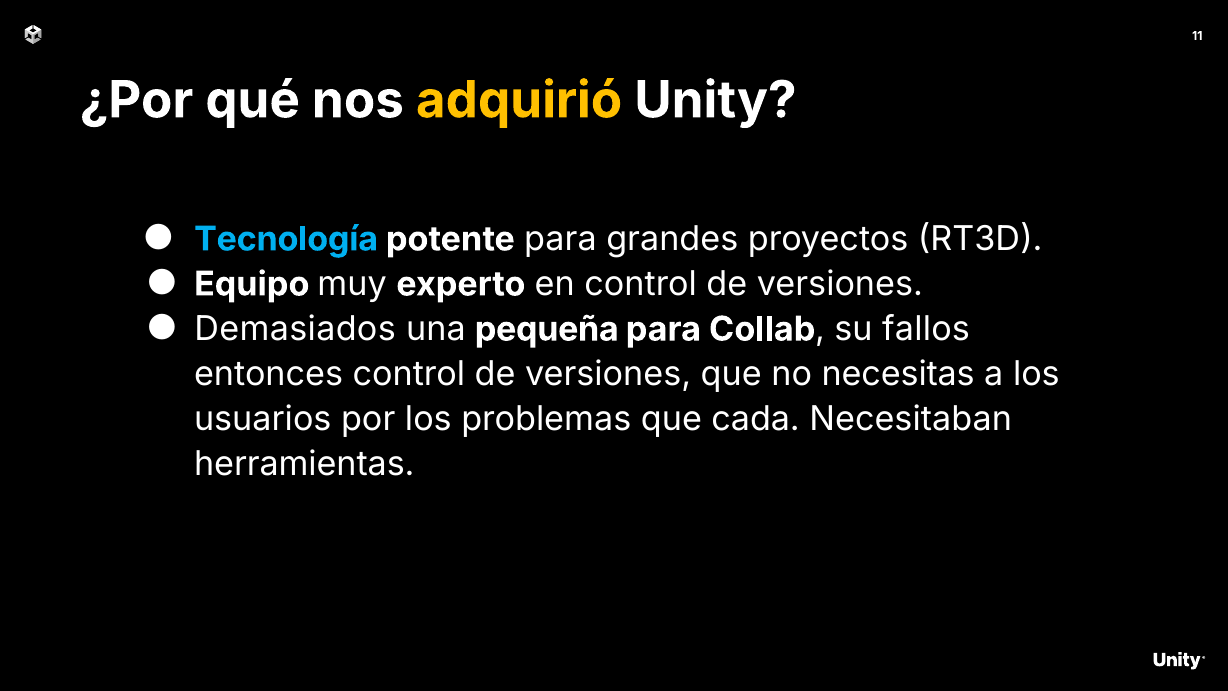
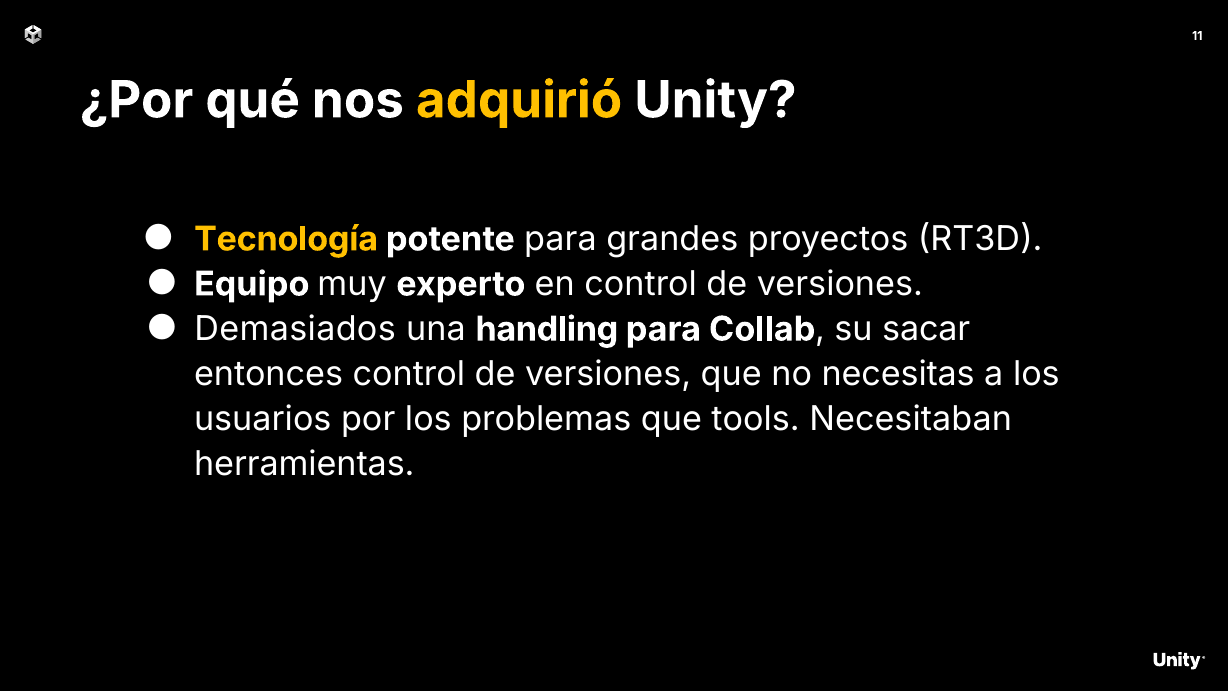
Tecnología colour: light blue -> yellow (286, 239)
pequeña: pequeña -> handling (547, 329)
fallos: fallos -> sacar (926, 329)
cada: cada -> tools (756, 419)
